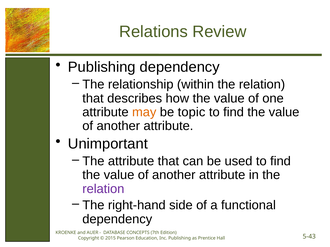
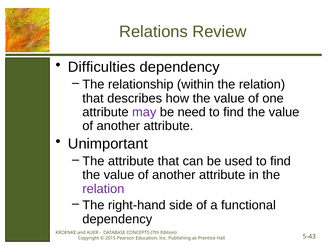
Publishing: Publishing -> Difficulties (102, 67)
may colour: orange -> purple (144, 112)
topic: topic -> need (192, 112)
